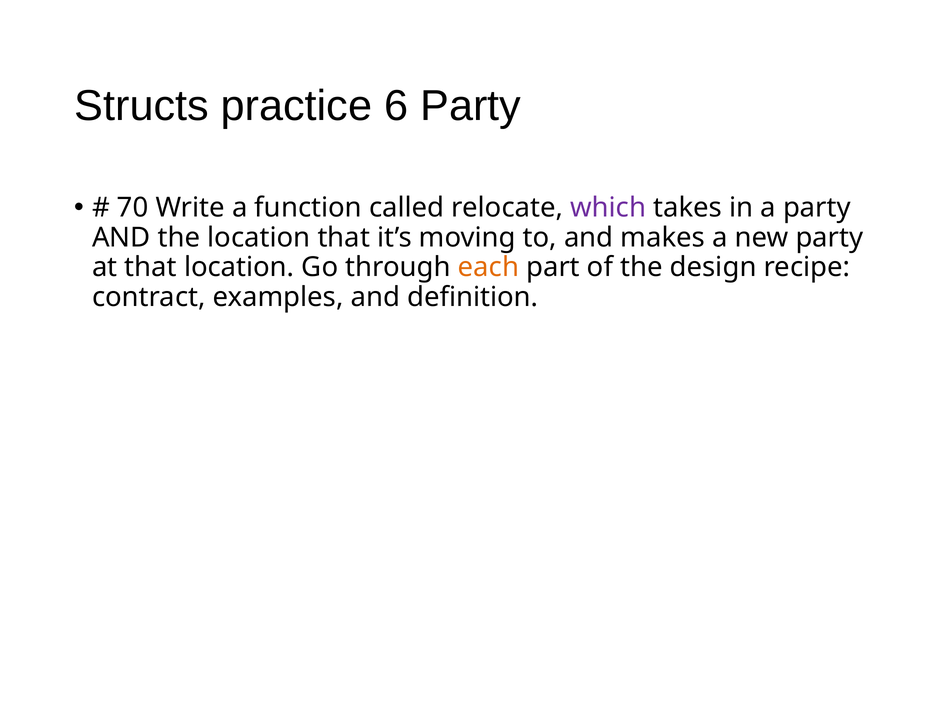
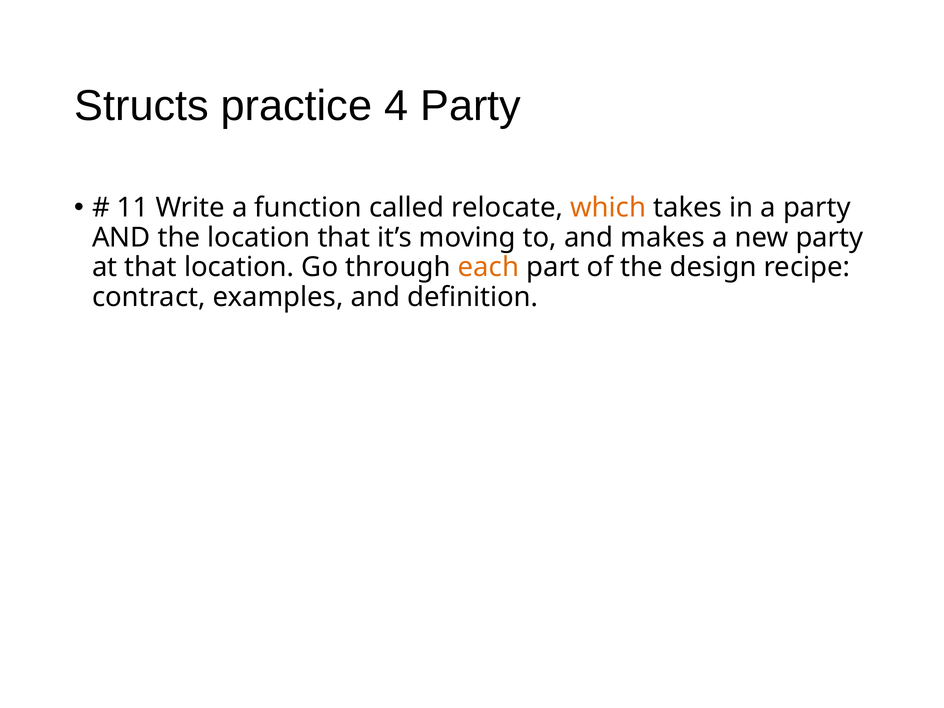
6: 6 -> 4 (396, 106)
70: 70 -> 11 (133, 208)
which colour: purple -> orange (608, 208)
